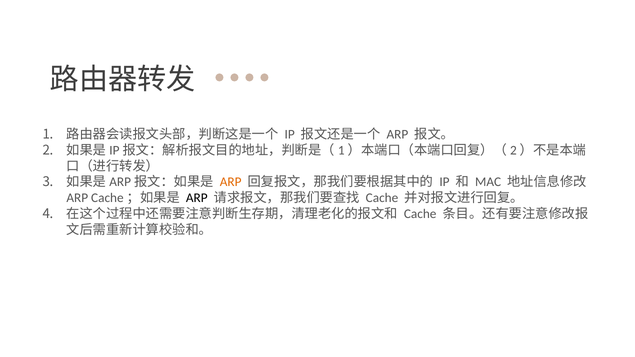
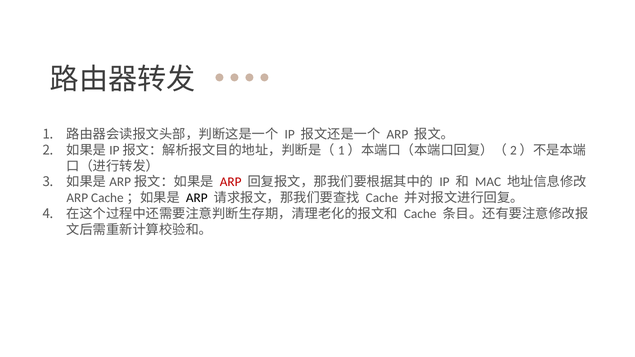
ARP colour: orange -> red (231, 182)
